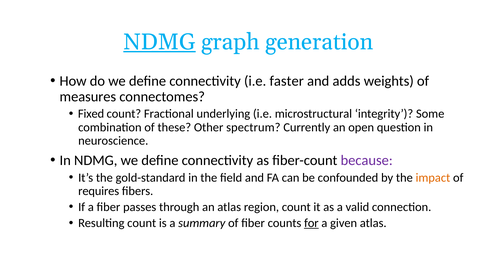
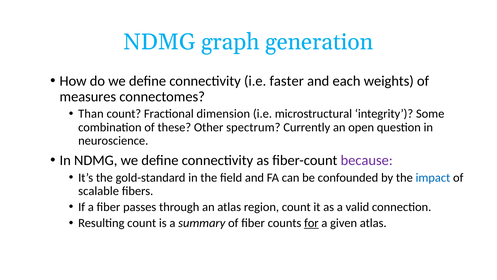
NDMG underline: present -> none (159, 42)
adds: adds -> each (347, 81)
Fixed: Fixed -> Than (91, 114)
underlying: underlying -> dimension (223, 114)
impact colour: orange -> blue (433, 177)
requires: requires -> scalable (99, 191)
